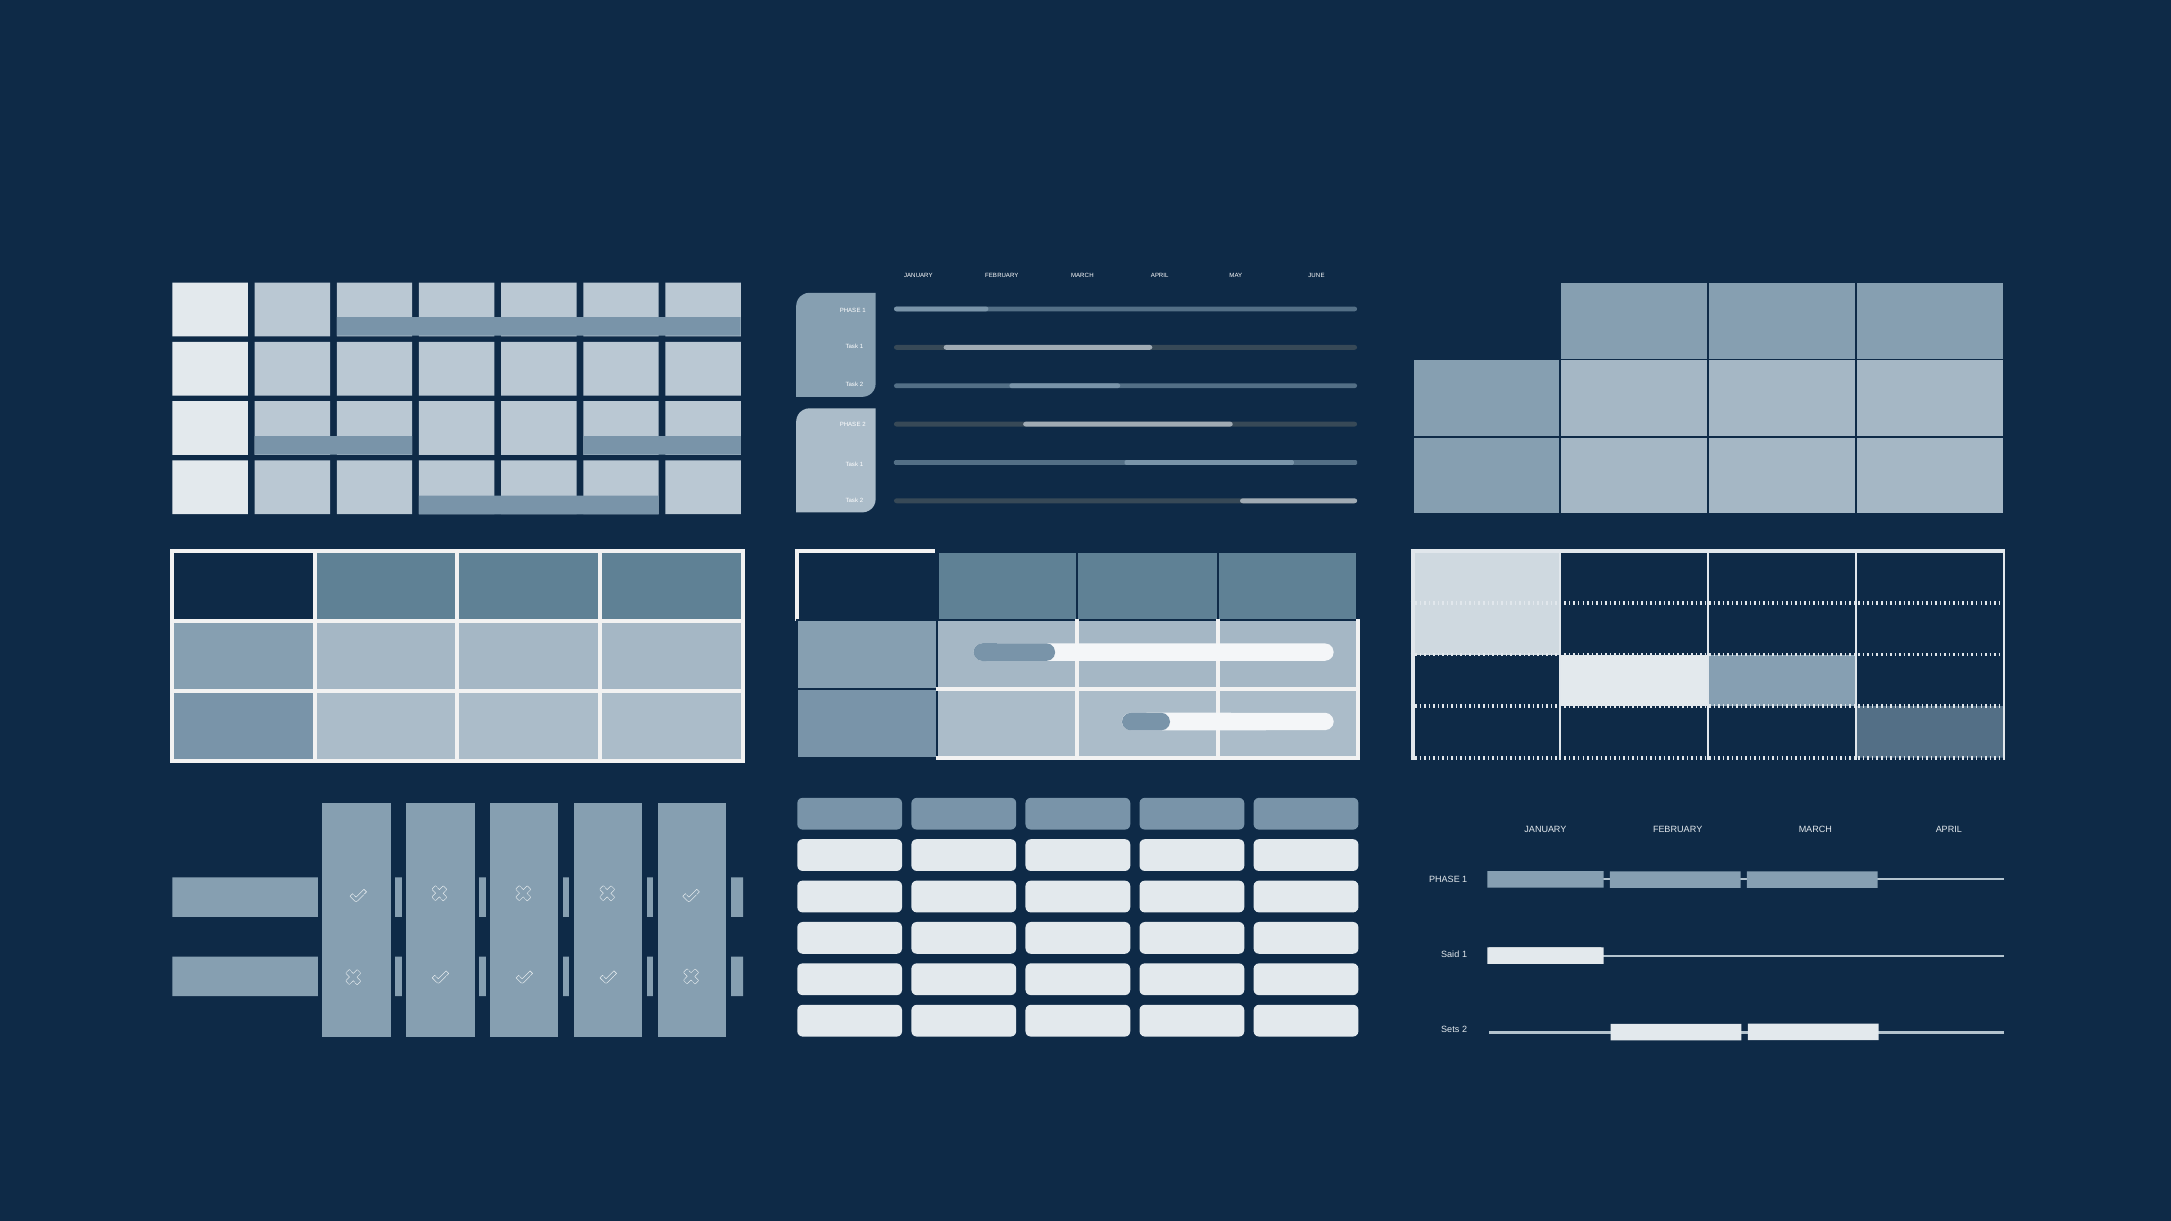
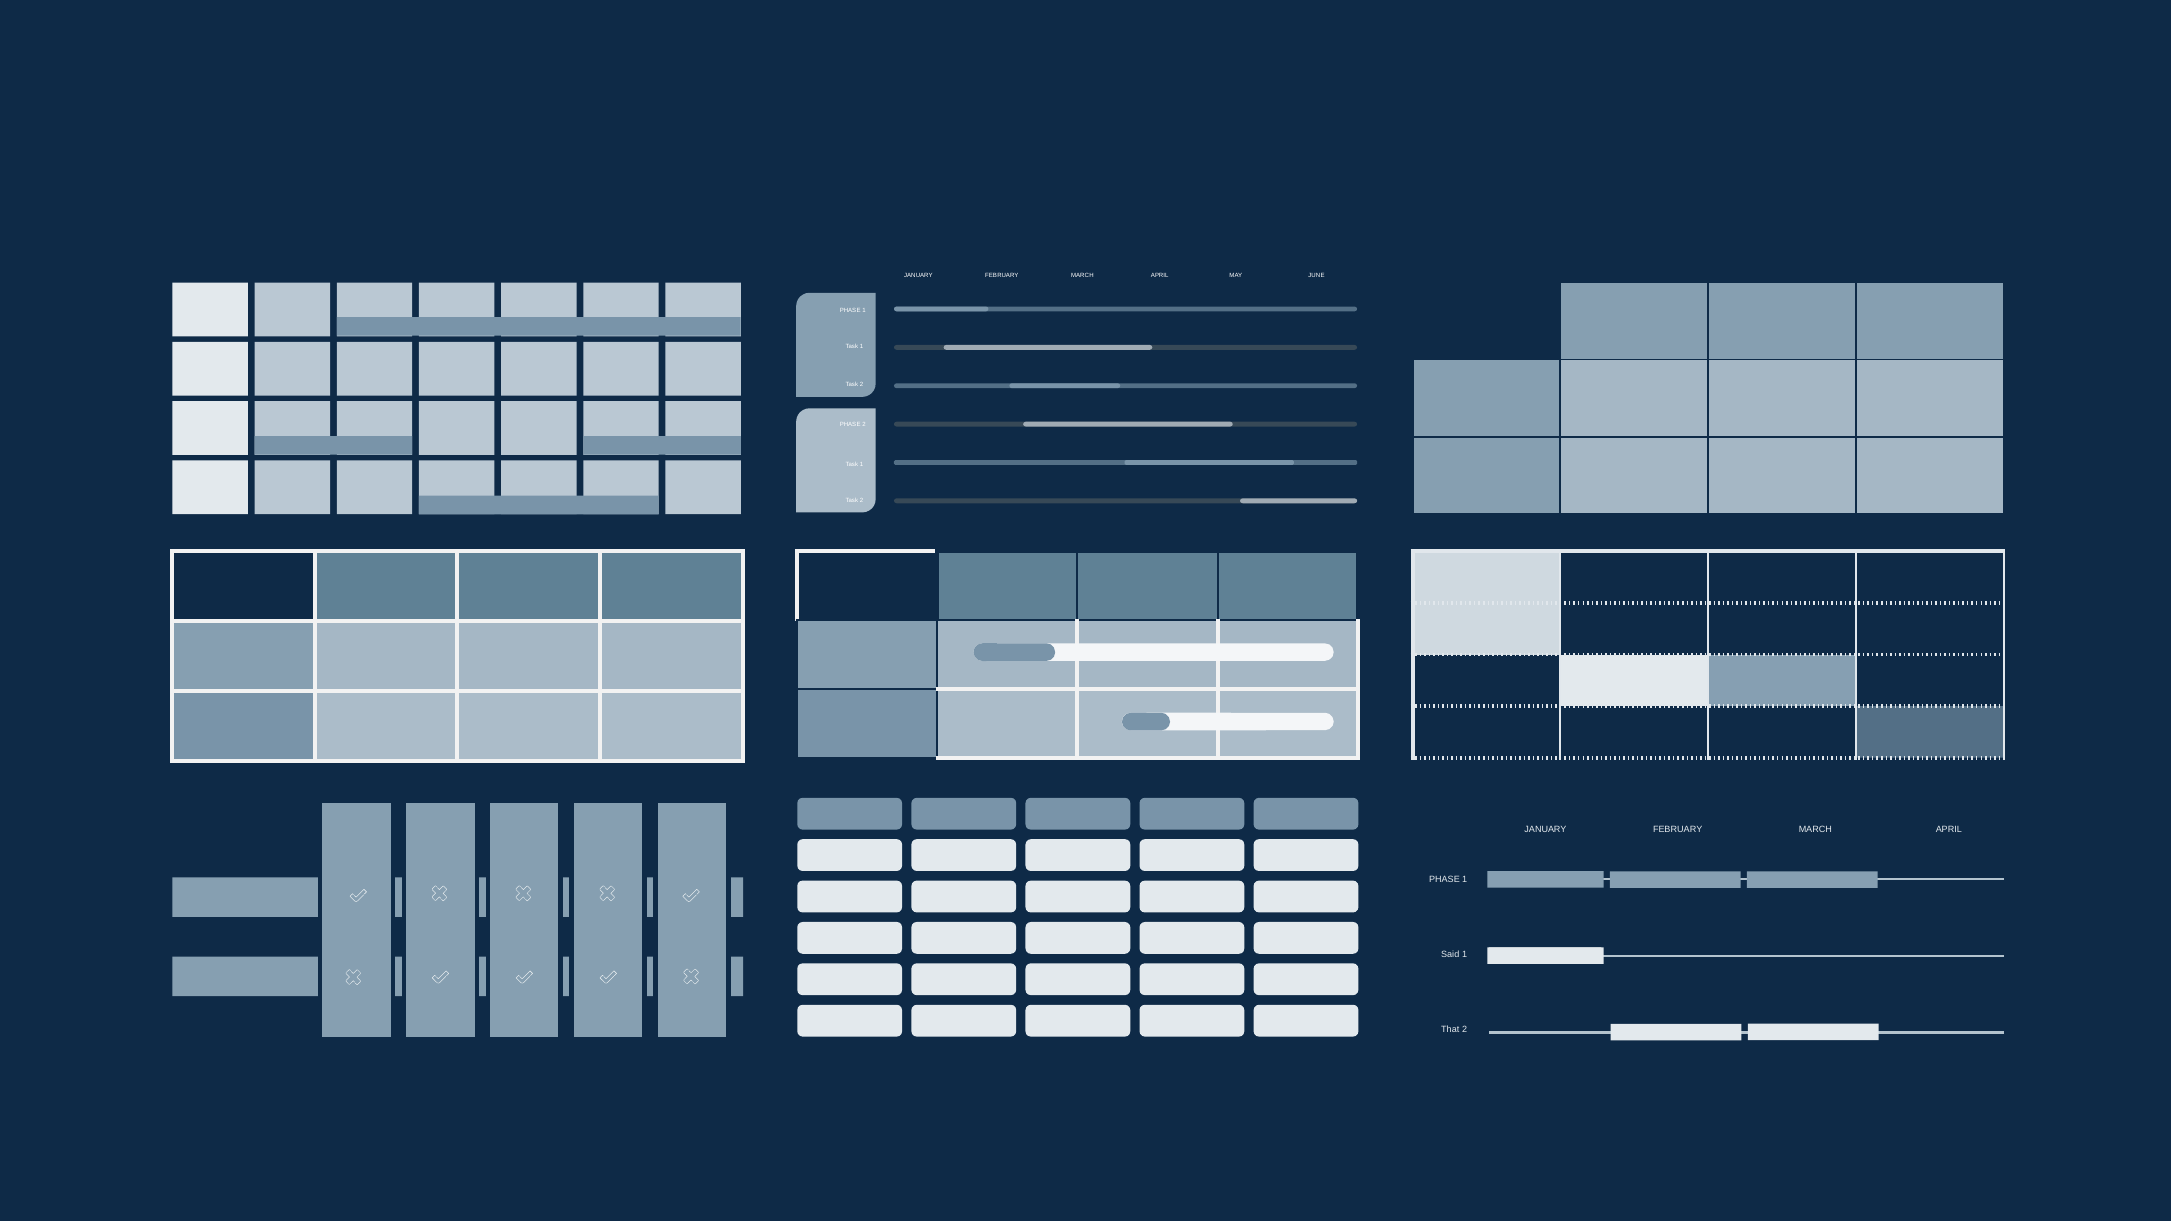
Sets: Sets -> That (1450, 1030)
